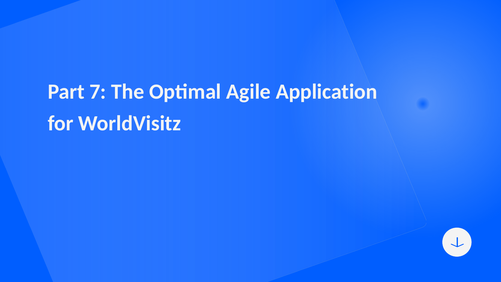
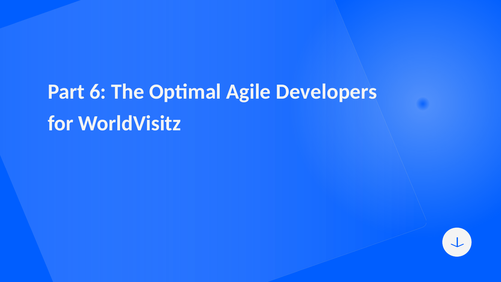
7: 7 -> 6 (98, 91)
Application: Application -> Developers (326, 91)
